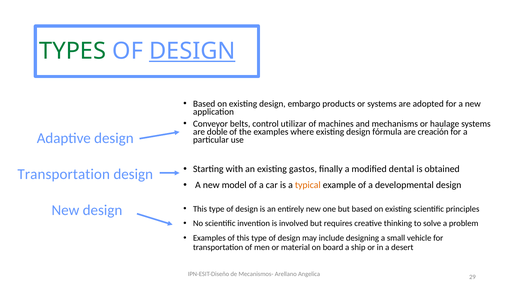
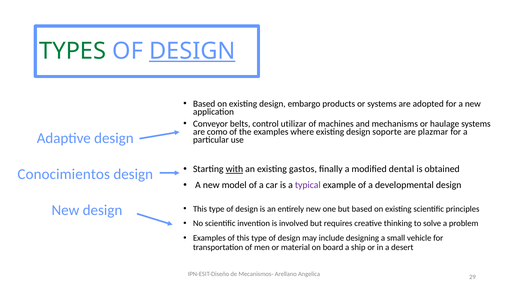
doble: doble -> como (217, 132)
fórmula: fórmula -> soporte (387, 132)
creación: creación -> plazmar (433, 132)
with underline: none -> present (234, 169)
Transportation: Transportation -> Conocimientos (64, 174)
typical colour: orange -> purple (308, 185)
